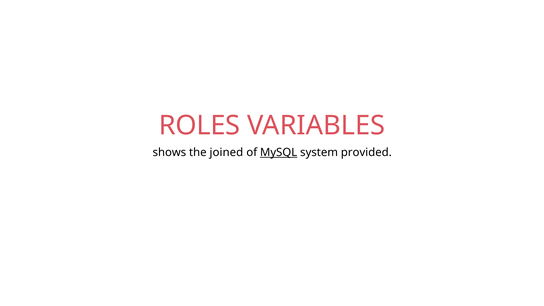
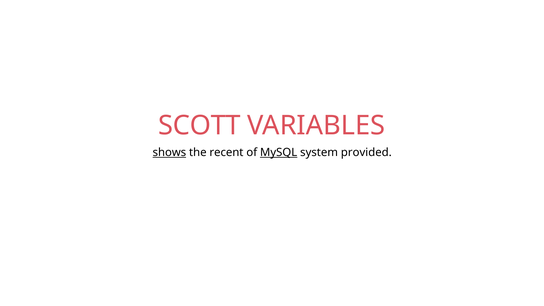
ROLES: ROLES -> SCOTT (199, 126)
shows underline: none -> present (169, 152)
joined: joined -> recent (226, 152)
